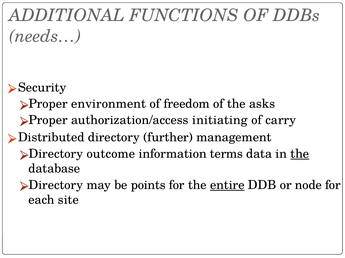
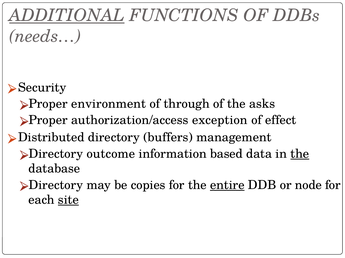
ADDITIONAL underline: none -> present (67, 16)
freedom: freedom -> through (187, 104)
initiating: initiating -> exception (220, 120)
carry: carry -> effect (281, 120)
further: further -> buffers (168, 138)
terms: terms -> based (226, 154)
points: points -> copies (148, 185)
site underline: none -> present (68, 200)
